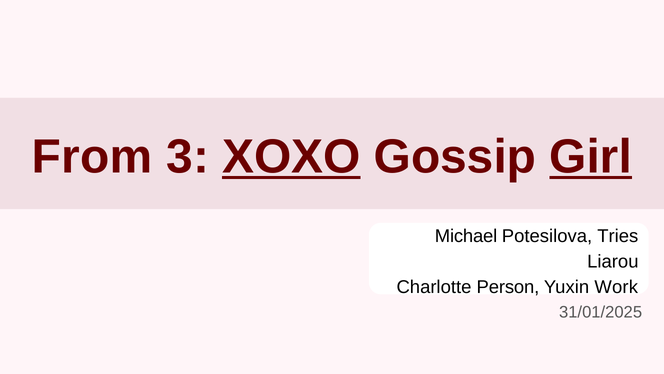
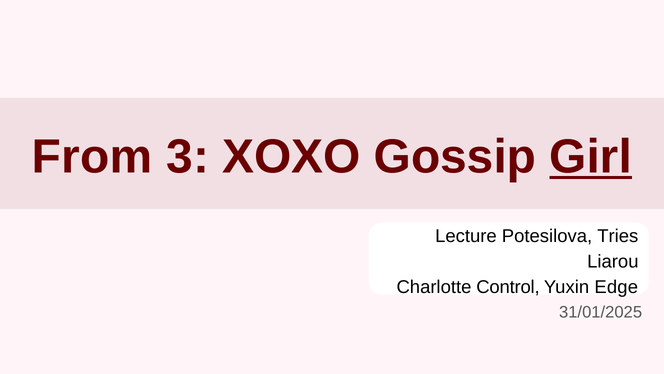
XOXO underline: present -> none (291, 157)
Michael: Michael -> Lecture (466, 236)
Person: Person -> Control (508, 287)
Work: Work -> Edge (616, 287)
